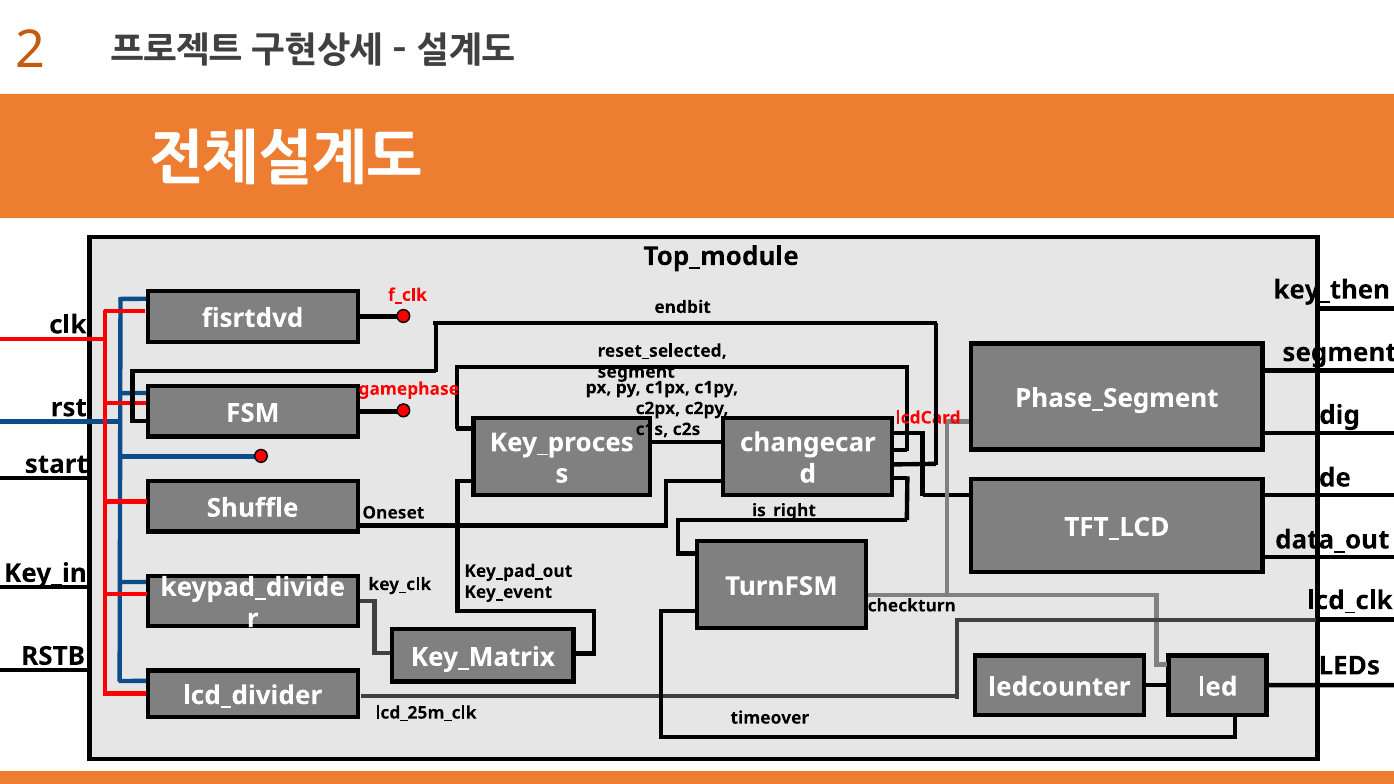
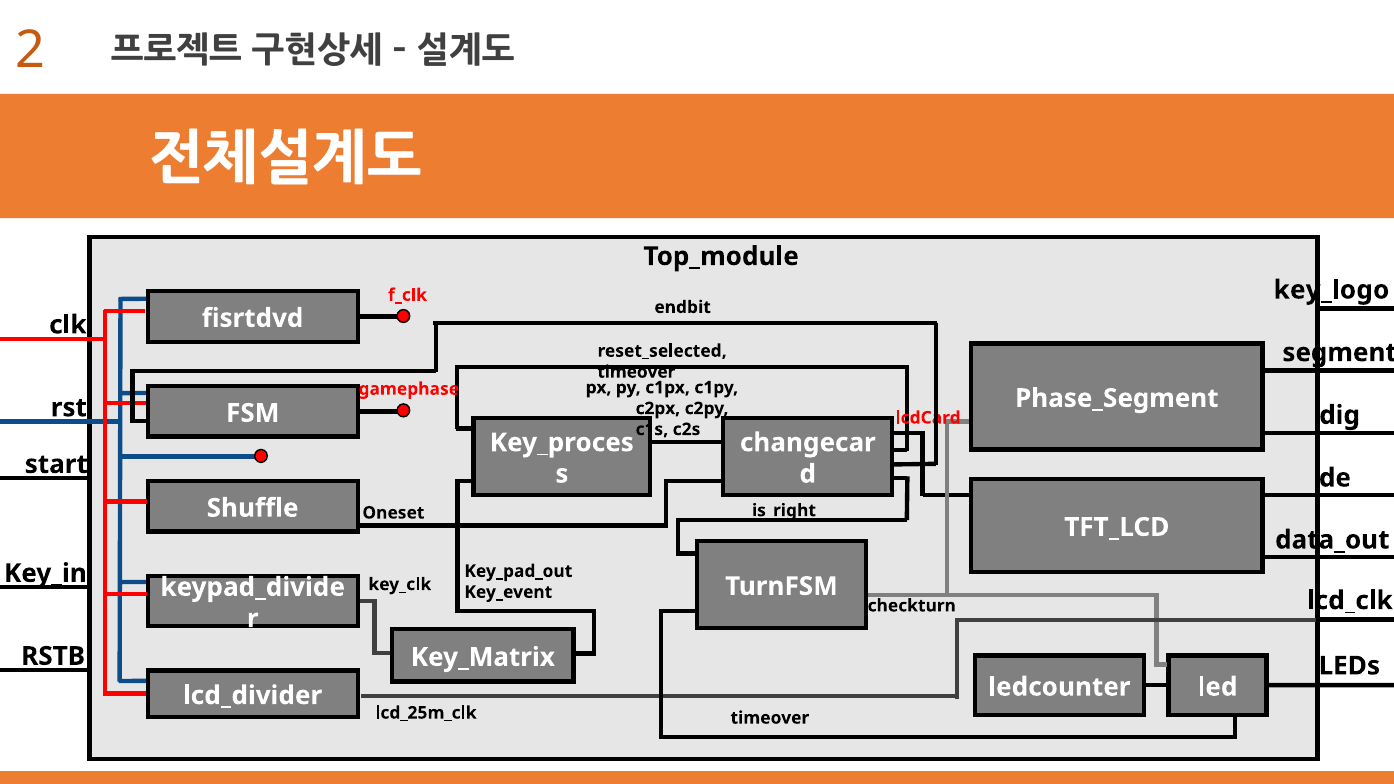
key_then: key_then -> key_logo (1331, 290)
segment: segment -> timeover (636, 372)
